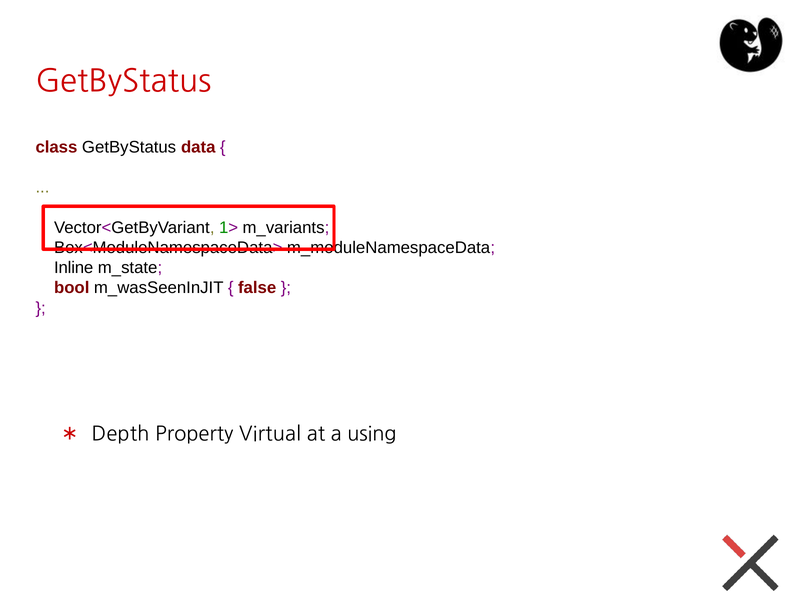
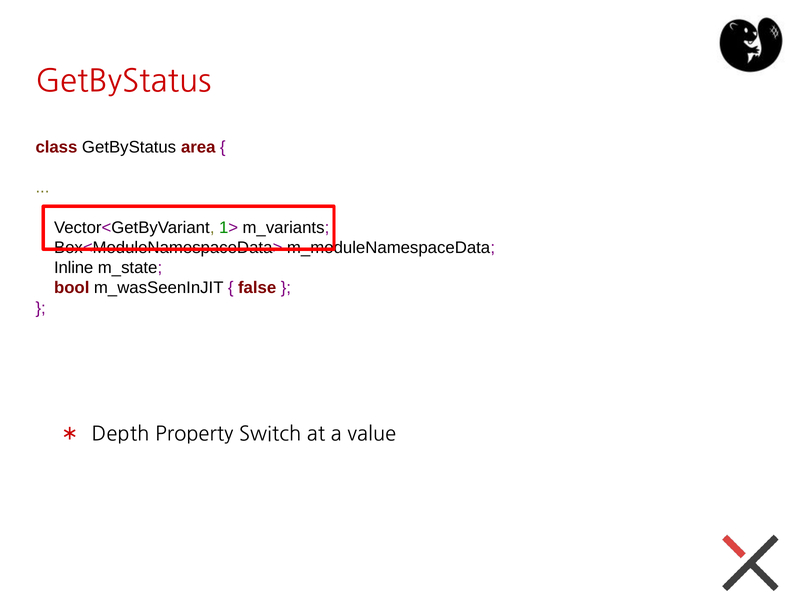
data: data -> area (198, 147)
Virtual: Virtual -> Switch (270, 434)
using: using -> value (372, 434)
